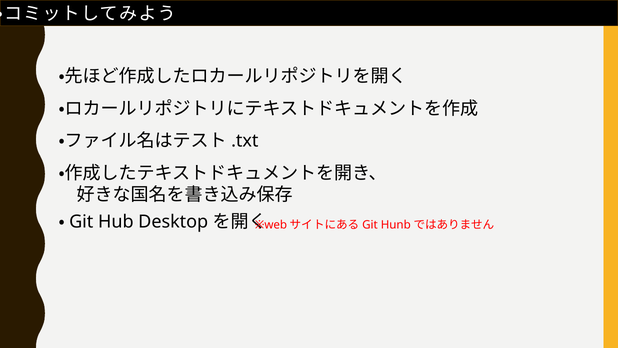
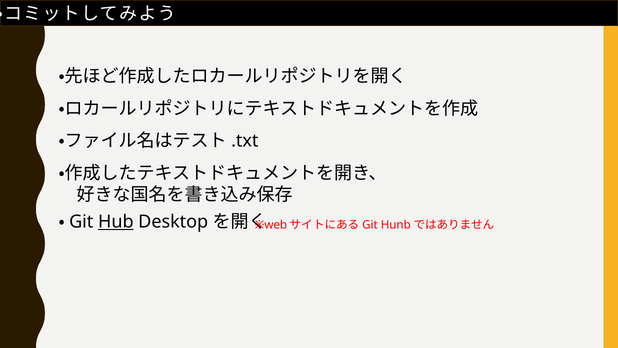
Hub underline: none -> present (116, 221)
